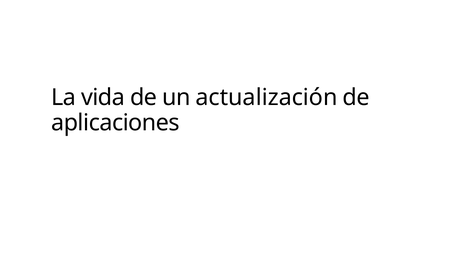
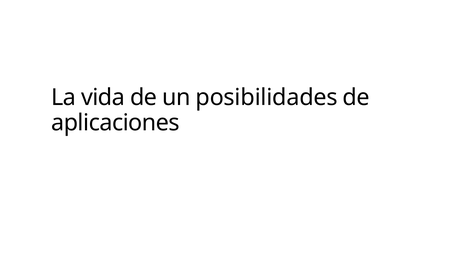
actualización: actualización -> posibilidades (267, 97)
